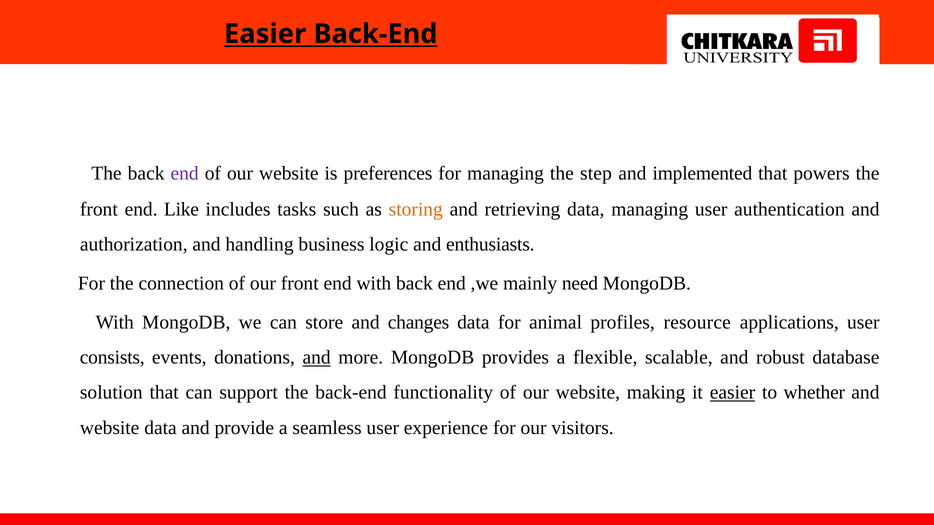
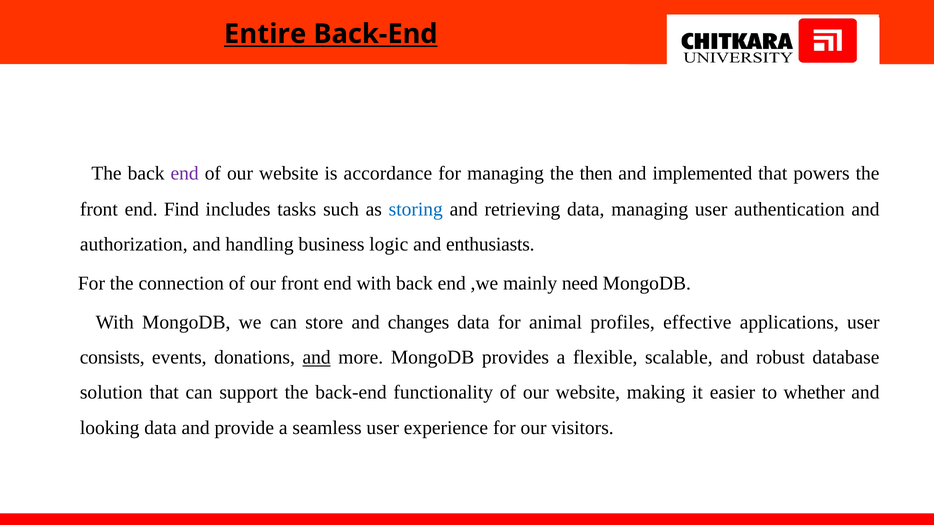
Easier: Easier -> Entire (265, 34)
preferences: preferences -> accordance (388, 173)
step: step -> then (596, 173)
Like: Like -> Find (181, 210)
storing colour: orange -> blue (416, 210)
resource: resource -> effective (697, 323)
easier underline: present -> none (732, 393)
website: website -> looking (110, 428)
